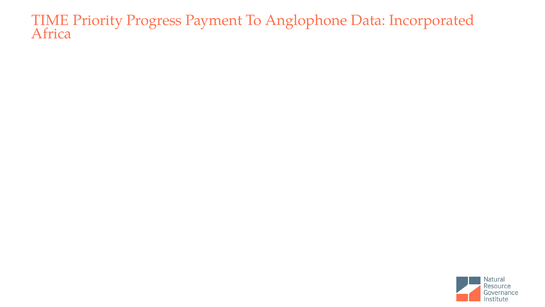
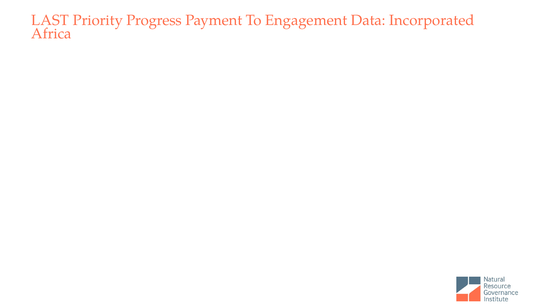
TIME: TIME -> LAST (50, 20)
Anglophone: Anglophone -> Engagement (306, 20)
